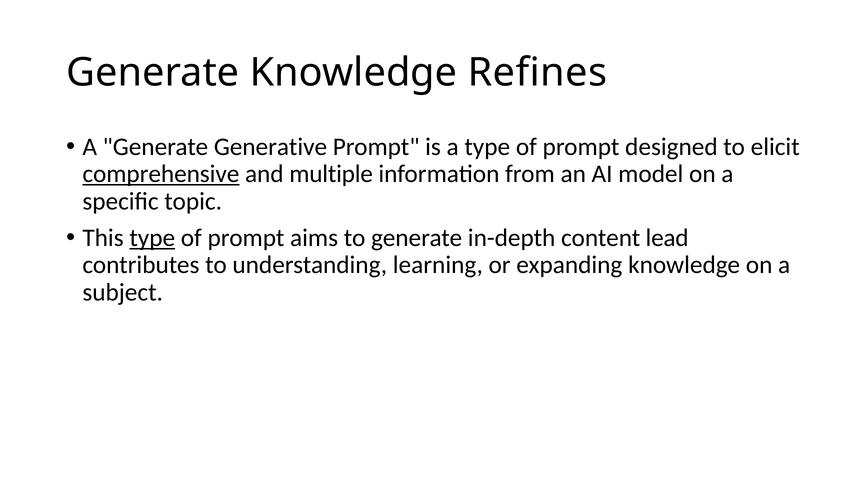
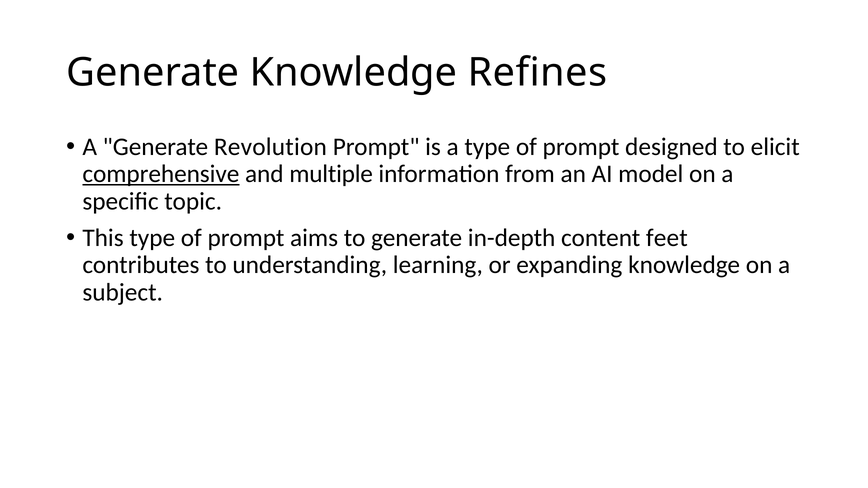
Generative: Generative -> Revolution (270, 147)
type underline: present -> none (152, 238)
lead: lead -> feet (667, 238)
